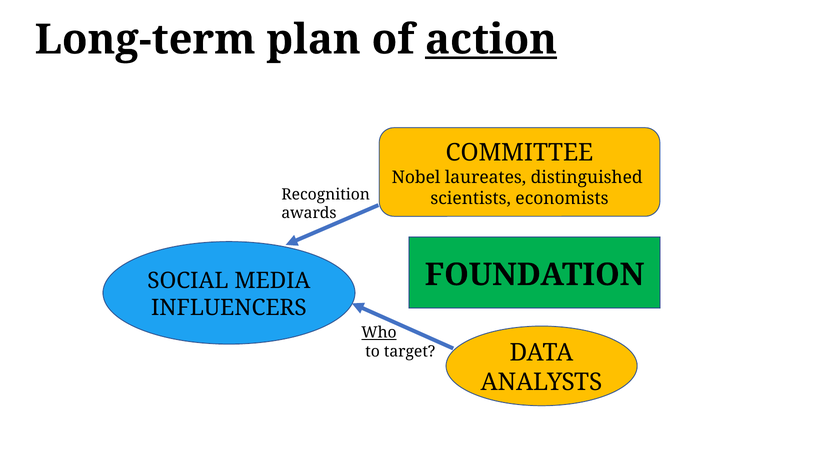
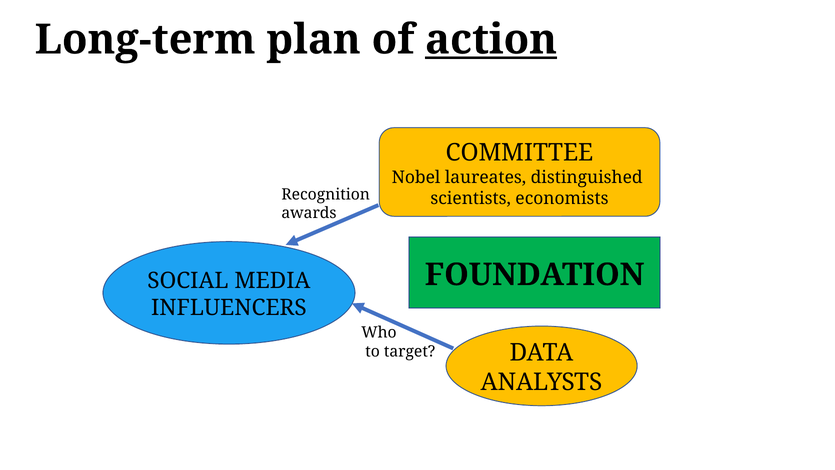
Who underline: present -> none (379, 332)
